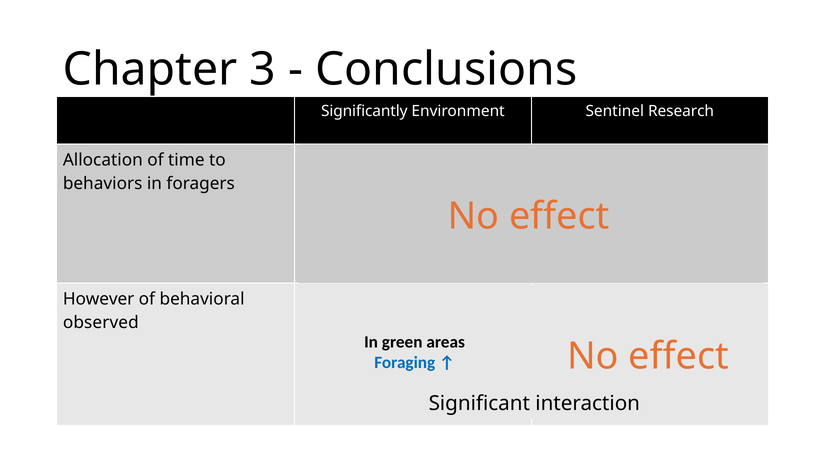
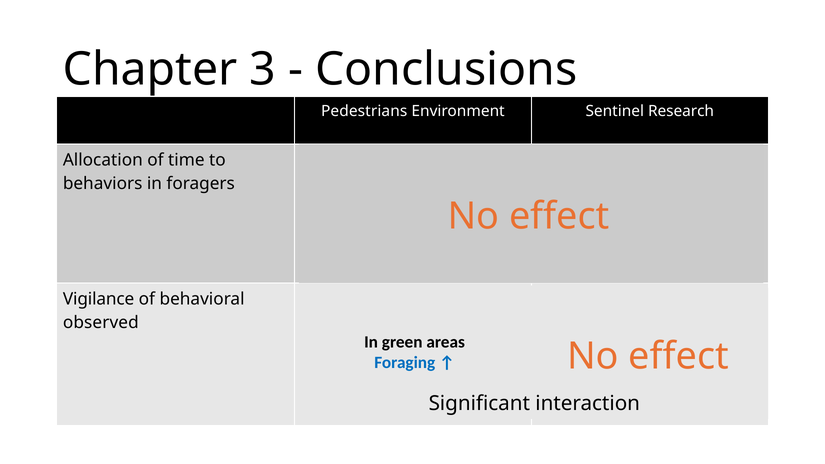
Significantly: Significantly -> Pedestrians (364, 111)
However: However -> Vigilance (99, 299)
